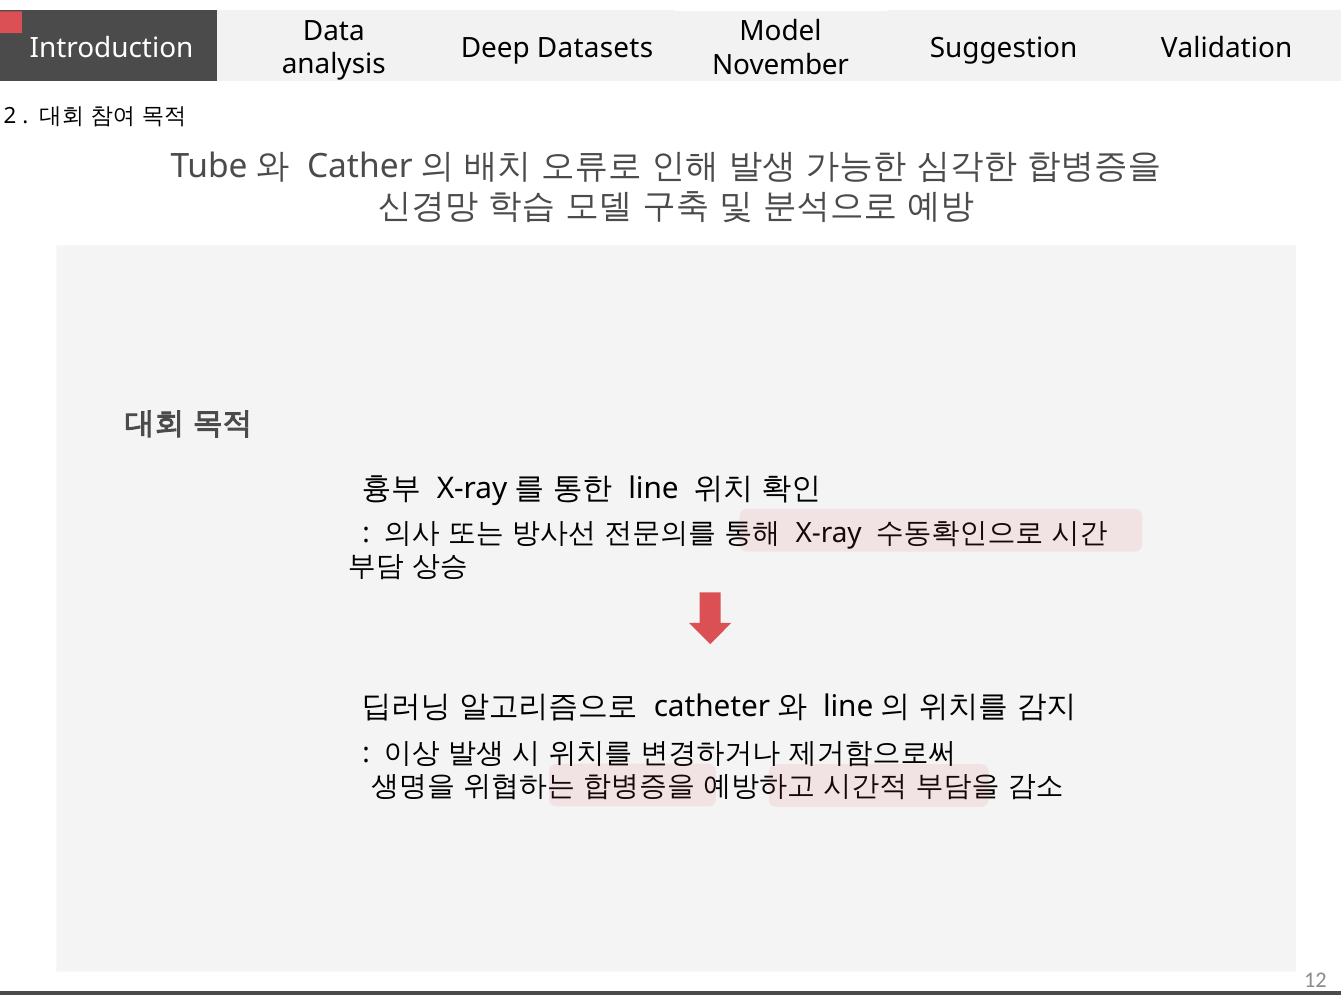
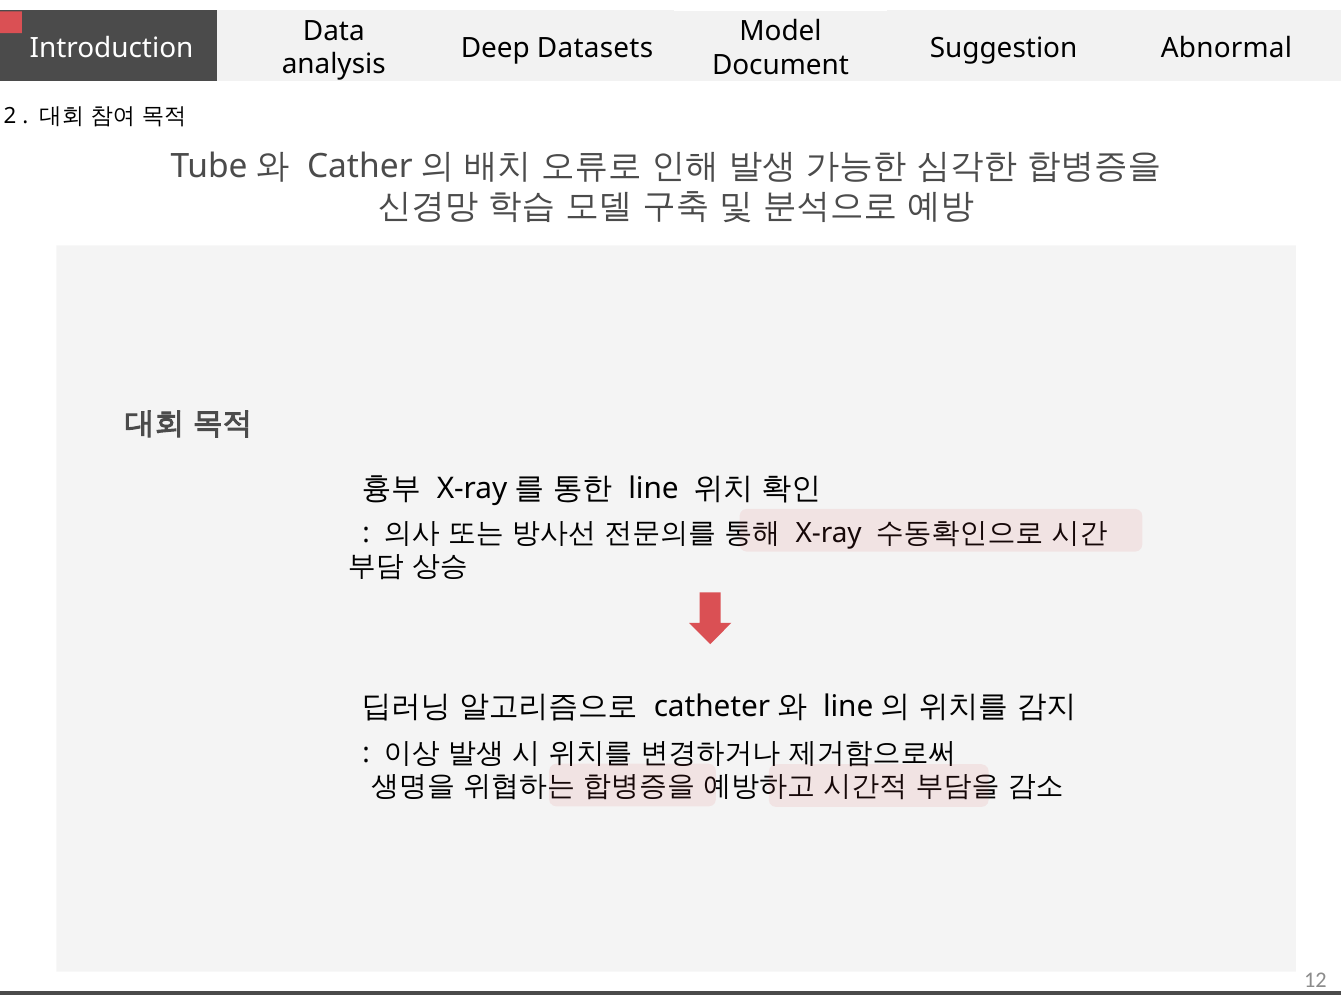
Validation: Validation -> Abnormal (1226, 48)
November: November -> Document (780, 65)
